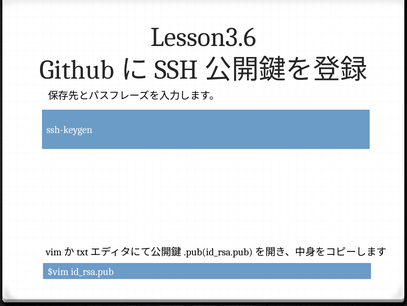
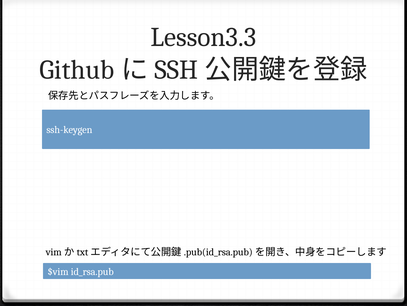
Lesson3.6: Lesson3.6 -> Lesson3.3 (203, 37)
